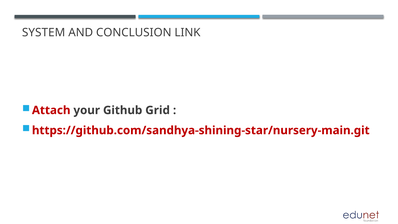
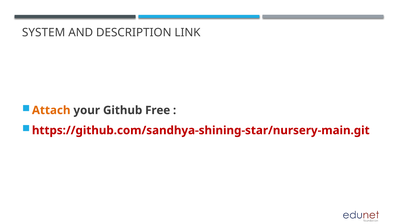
CONCLUSION: CONCLUSION -> DESCRIPTION (134, 33)
Attach colour: red -> orange (51, 110)
Grid: Grid -> Free (158, 110)
